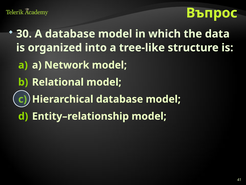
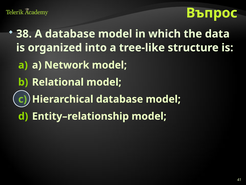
30: 30 -> 38 (24, 34)
